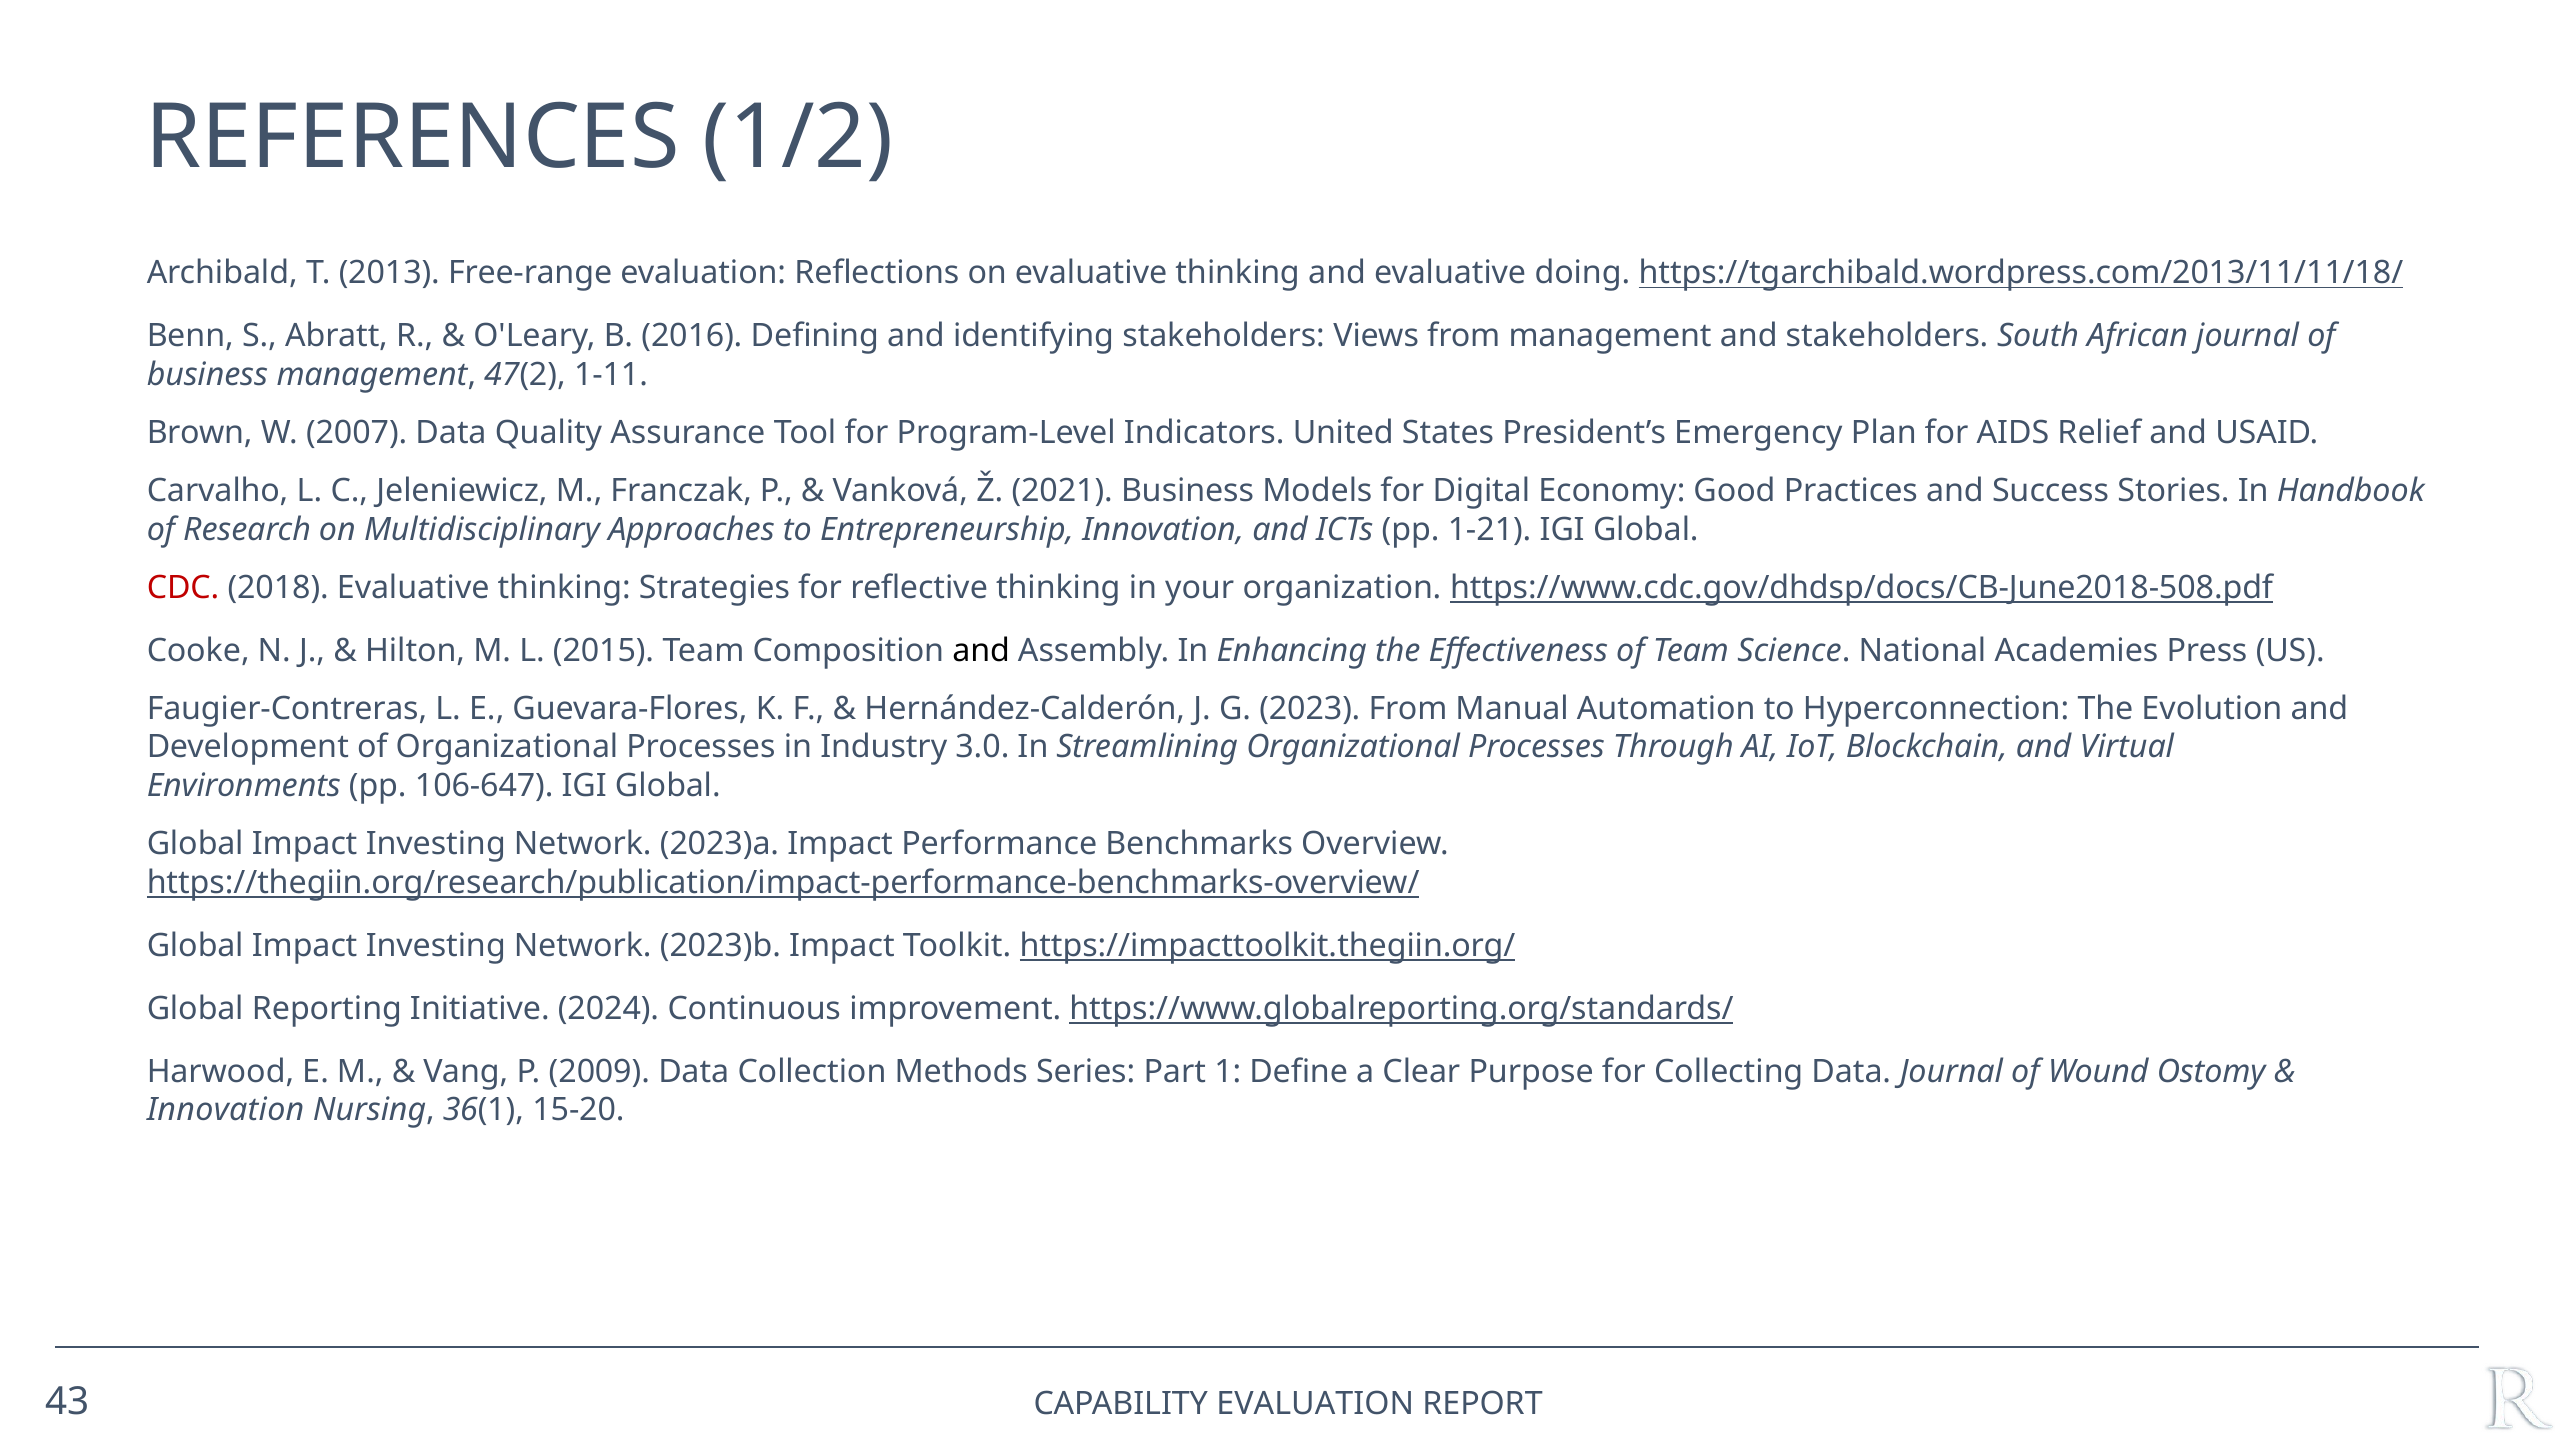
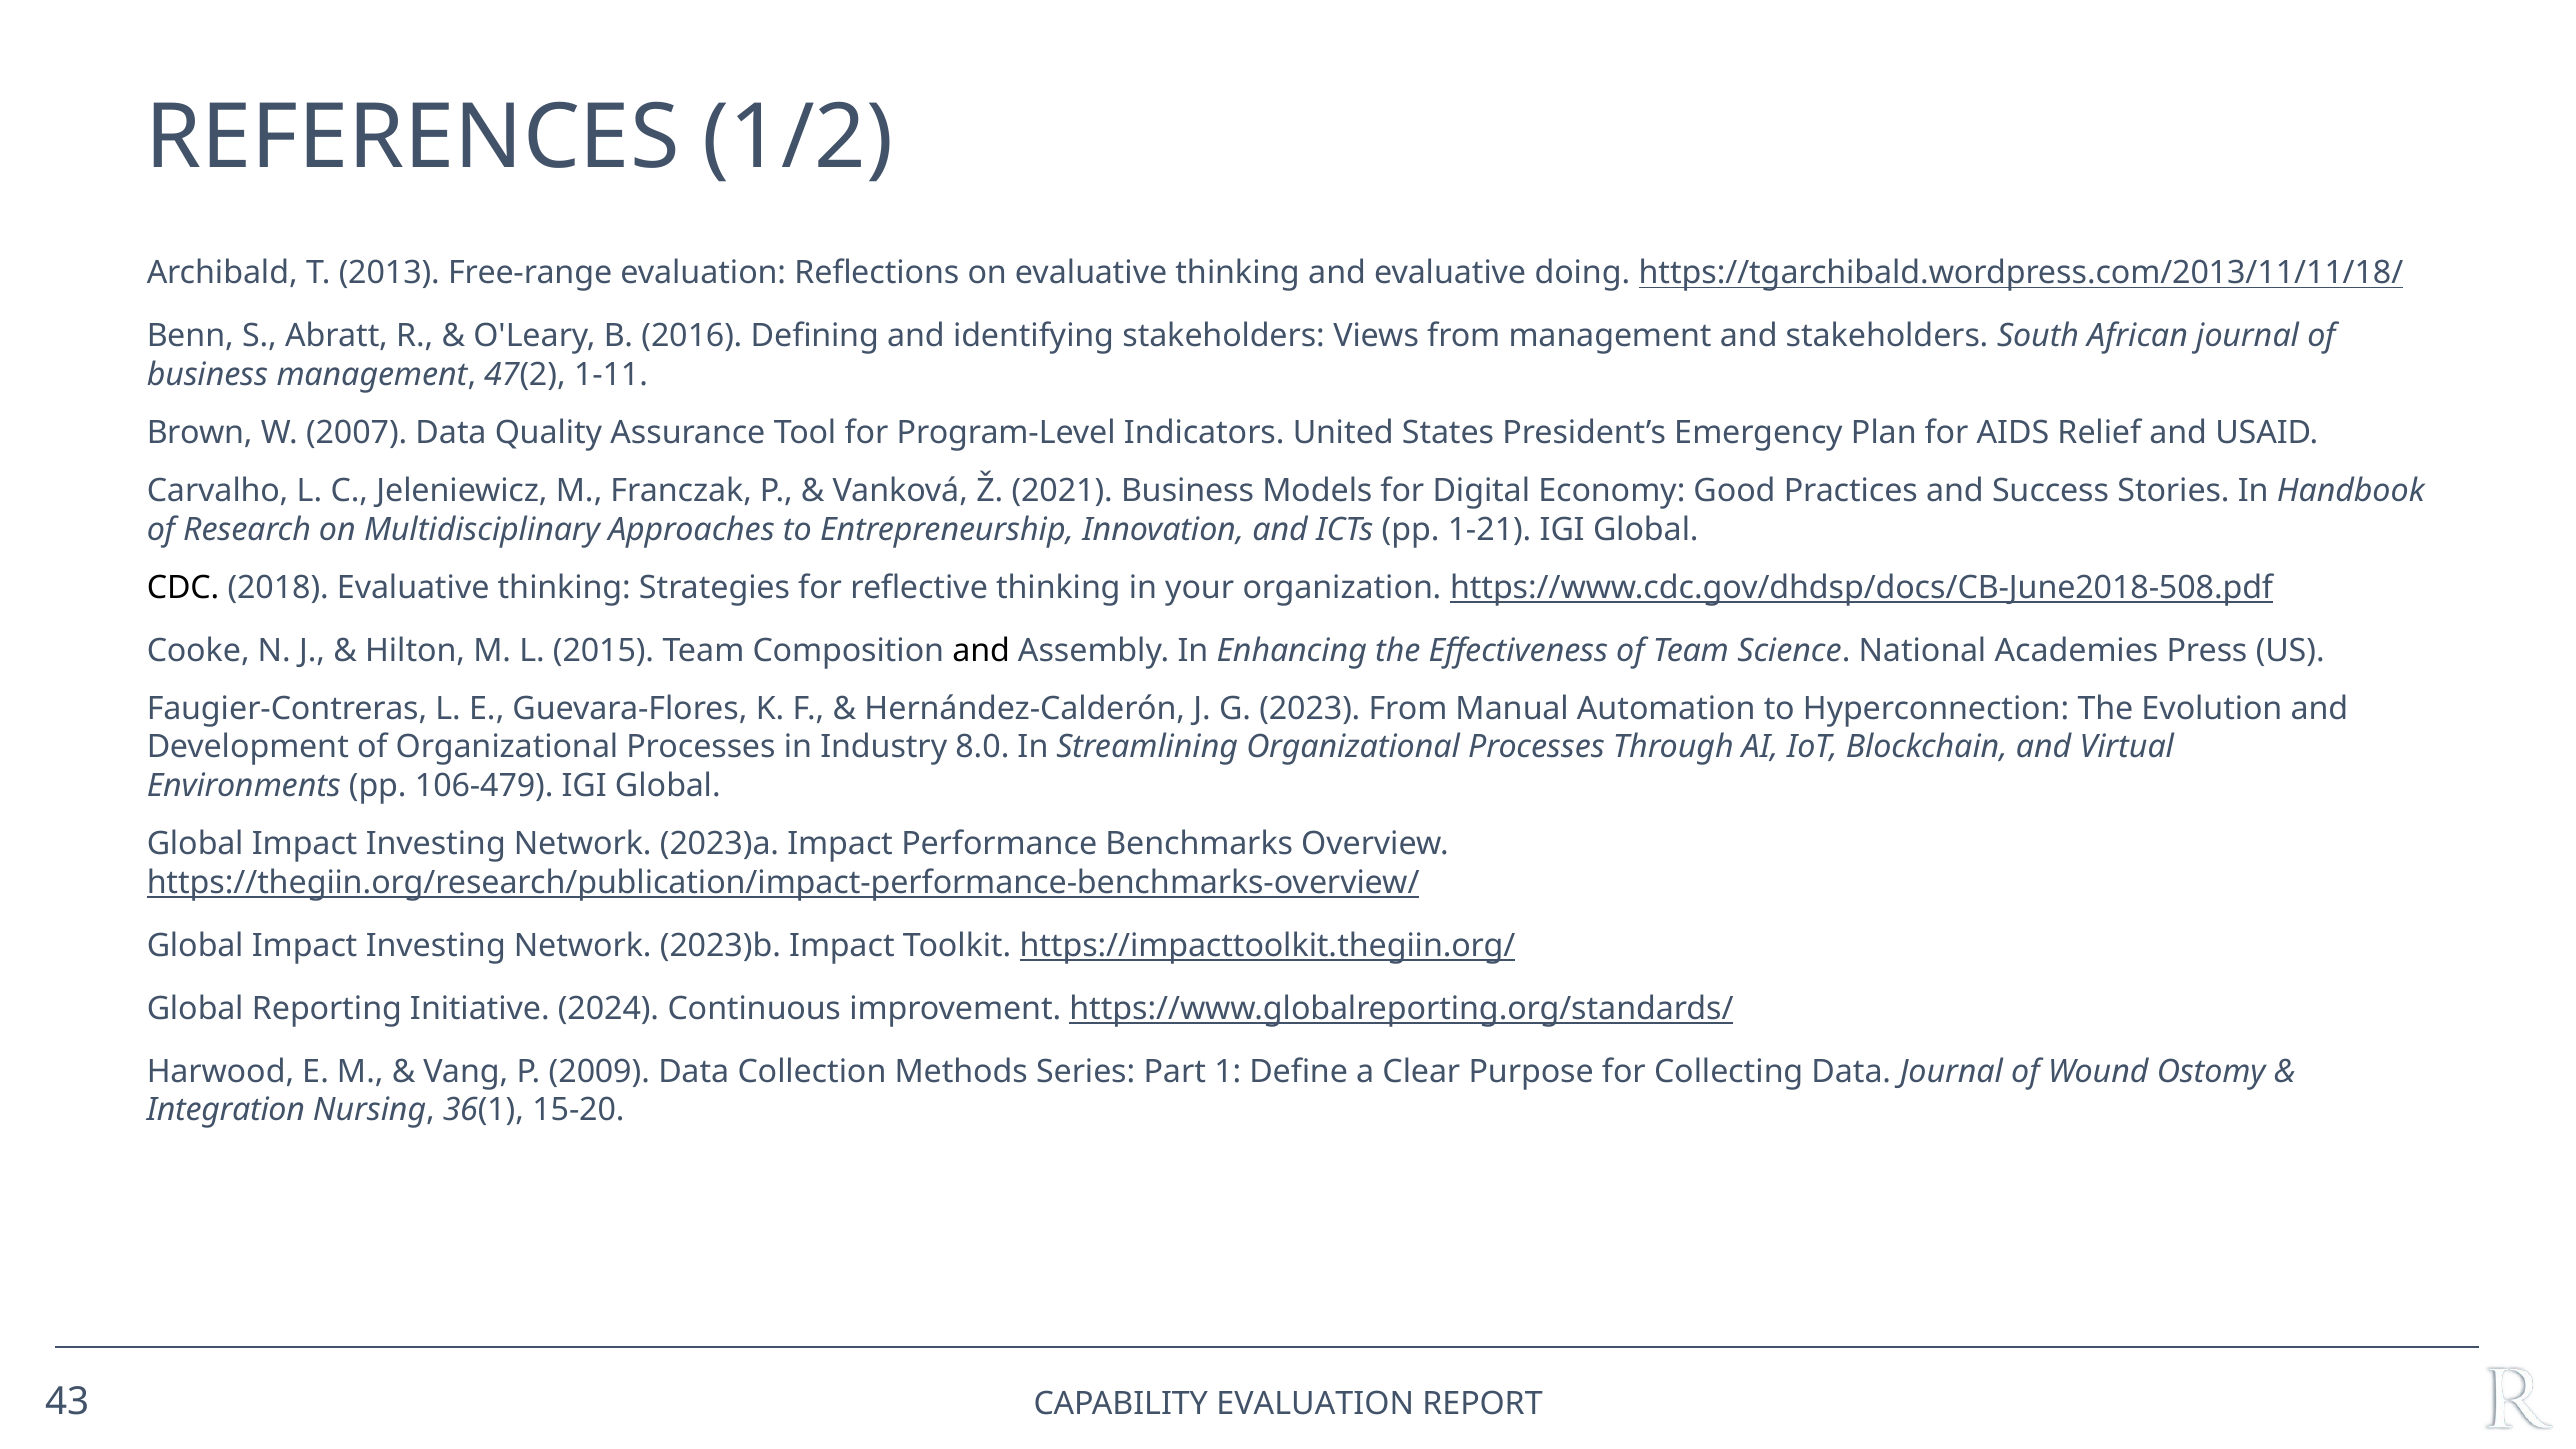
CDC colour: red -> black (183, 588)
3.0: 3.0 -> 8.0 (982, 747)
106-647: 106-647 -> 106-479 (484, 786)
Innovation: Innovation -> Integration (226, 1110)
